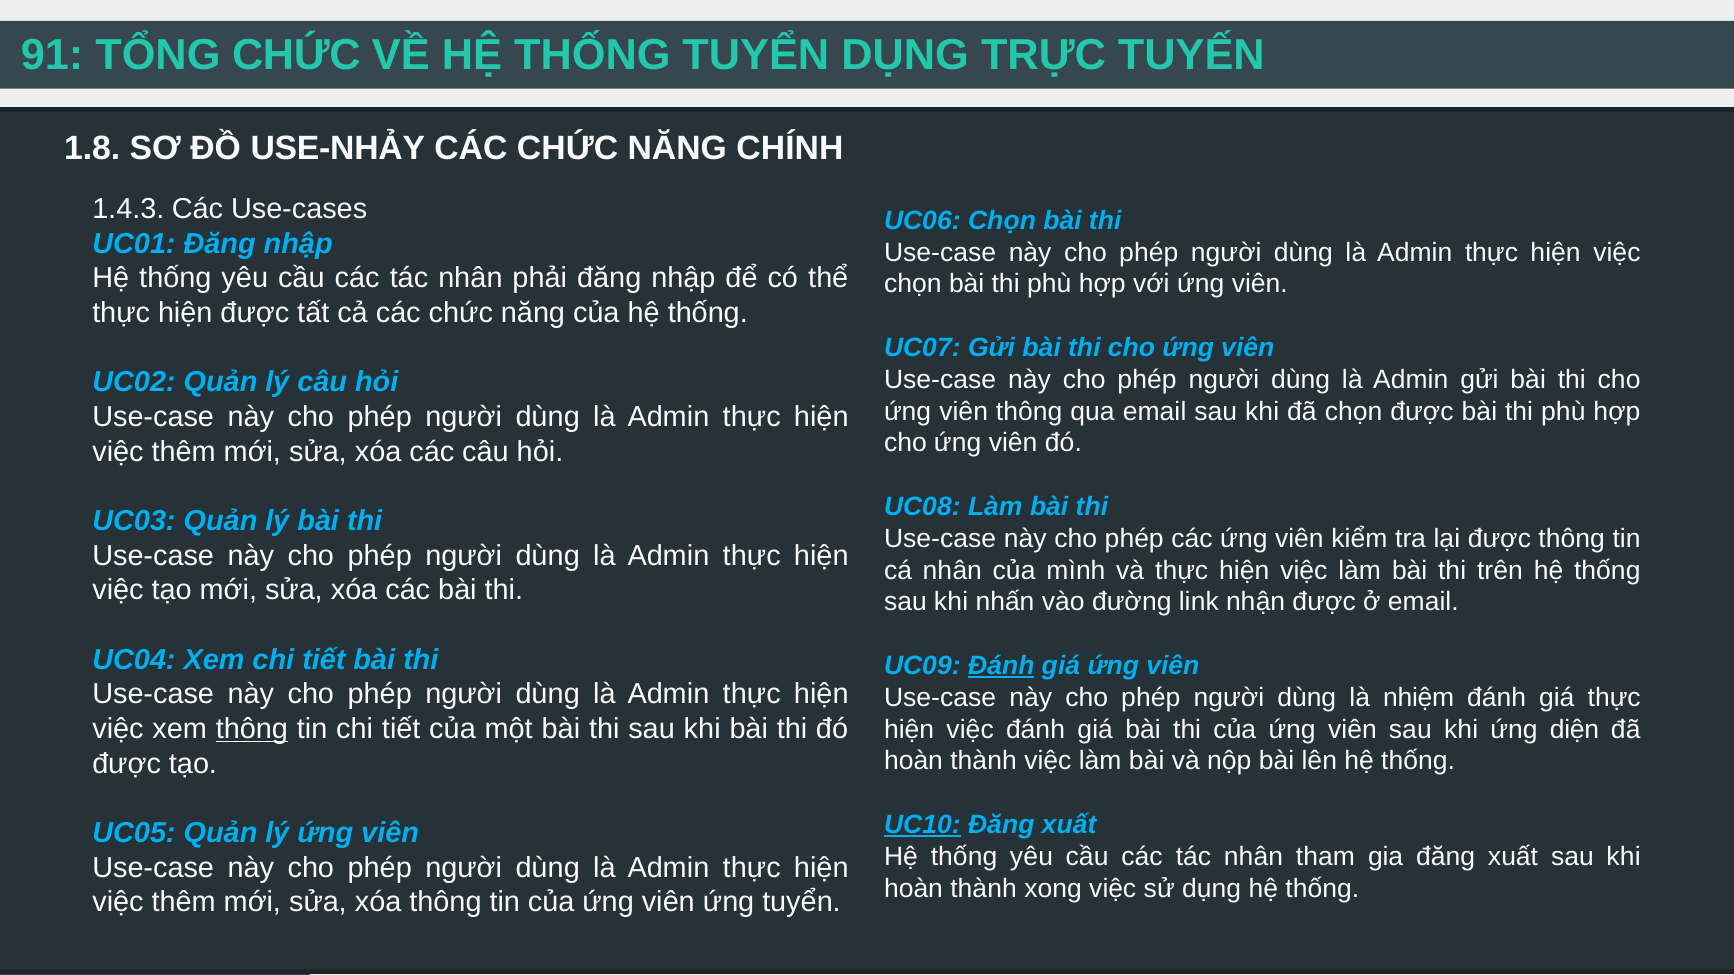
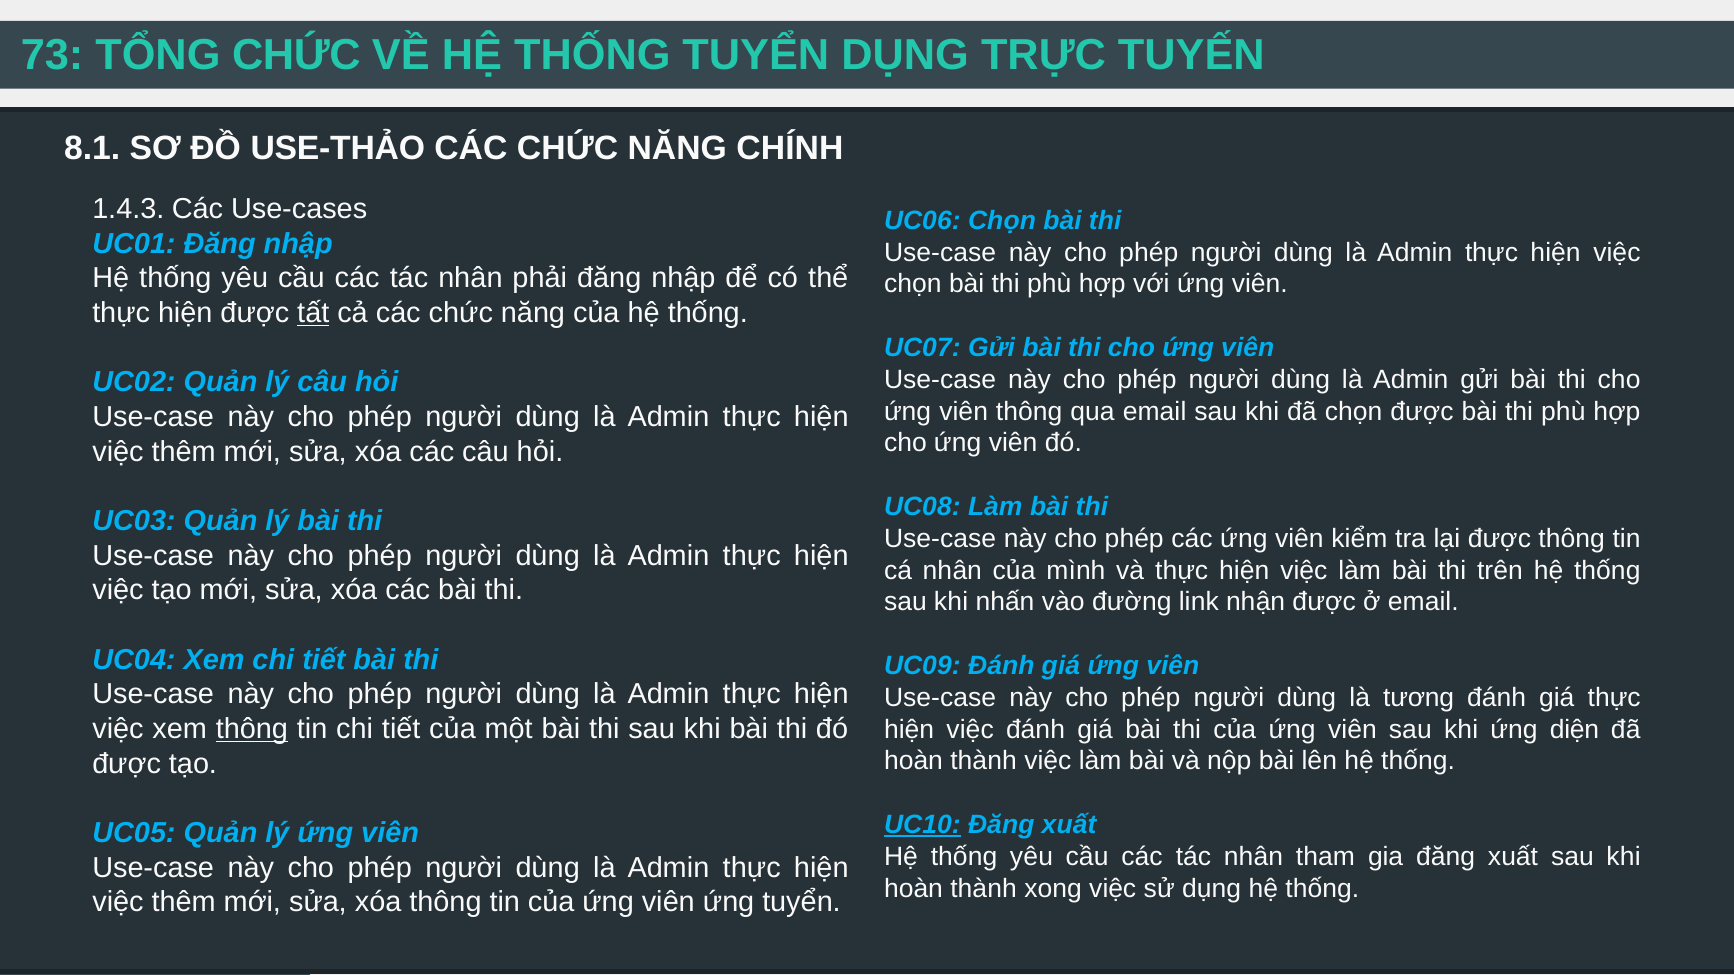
91: 91 -> 73 (52, 55)
1.8: 1.8 -> 8.1 (92, 149)
USE-NHẢY: USE-NHẢY -> USE-THẢO (338, 149)
tất underline: none -> present (313, 313)
Đánh underline: present -> none (1001, 666)
nhiệm: nhiệm -> tương (1419, 698)
